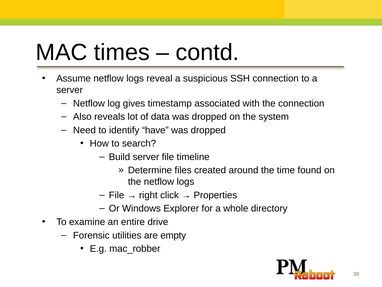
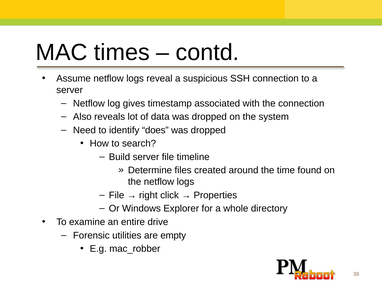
have: have -> does (155, 130)
